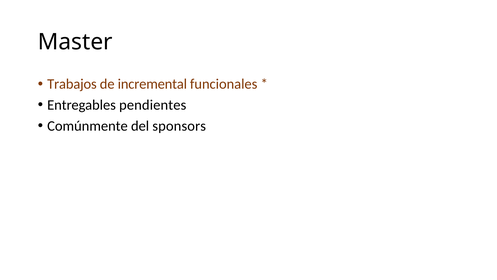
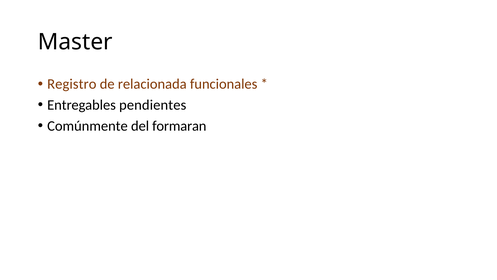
Trabajos: Trabajos -> Registro (72, 84)
incremental: incremental -> relacionada (152, 84)
sponsors: sponsors -> formaran (179, 126)
